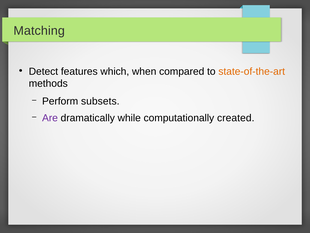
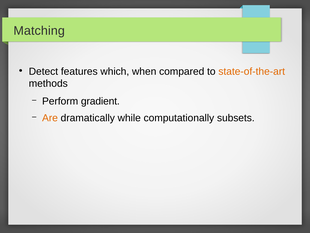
subsets: subsets -> gradient (100, 101)
Are colour: purple -> orange (50, 118)
created: created -> subsets (236, 118)
